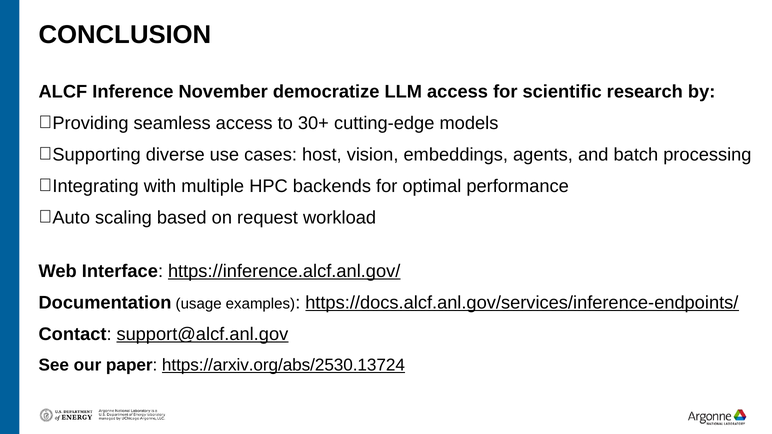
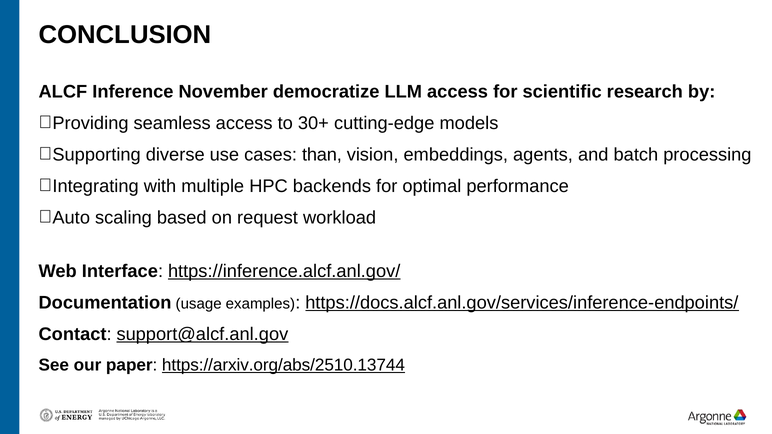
host: host -> than (322, 155)
https://arxiv.org/abs/2530.13724: https://arxiv.org/abs/2530.13724 -> https://arxiv.org/abs/2510.13744 (283, 365)
